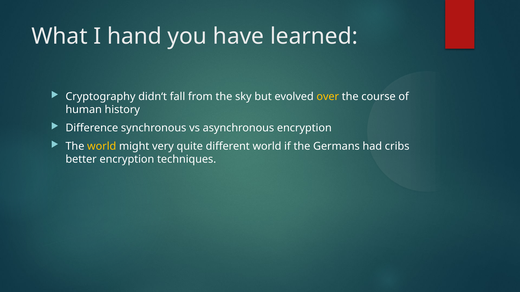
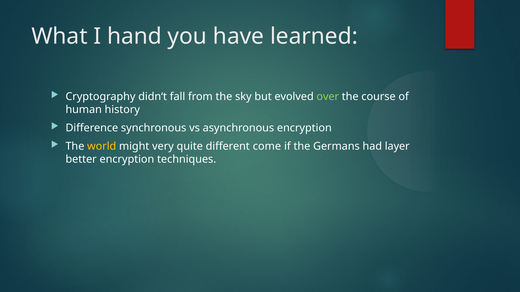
over colour: yellow -> light green (328, 97)
different world: world -> come (267, 147)
cribs: cribs -> layer (397, 147)
